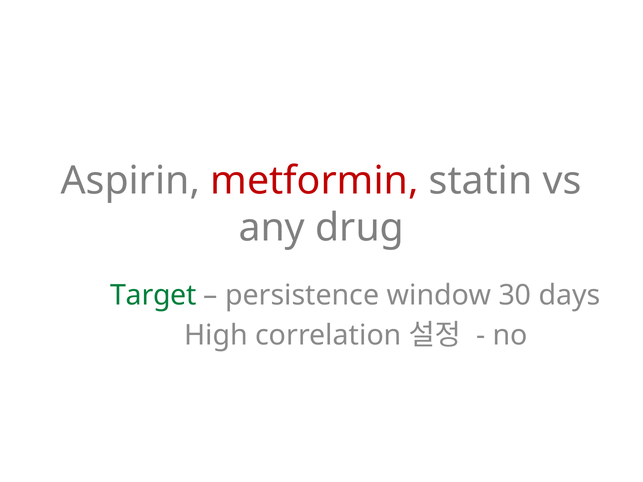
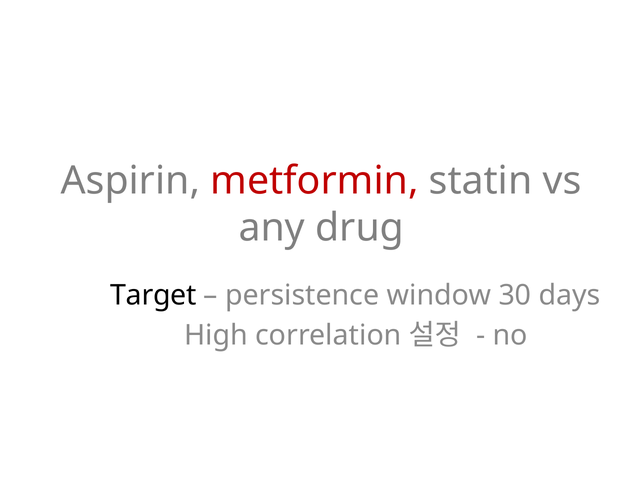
Target colour: green -> black (153, 296)
